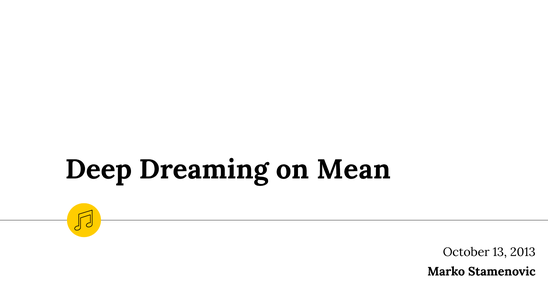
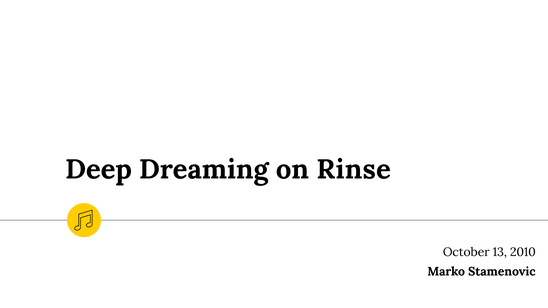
Mean: Mean -> Rinse (354, 170)
2013: 2013 -> 2010 (523, 253)
